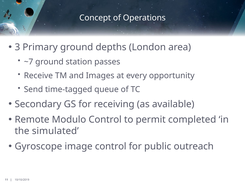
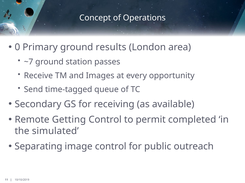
3: 3 -> 0 (17, 47)
depths: depths -> results (111, 47)
Modulo: Modulo -> Getting (69, 120)
Gyroscope: Gyroscope -> Separating (38, 147)
